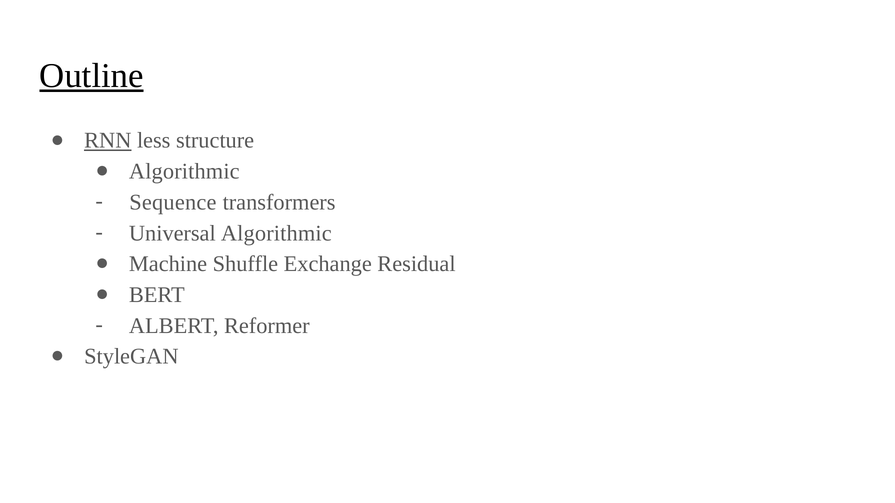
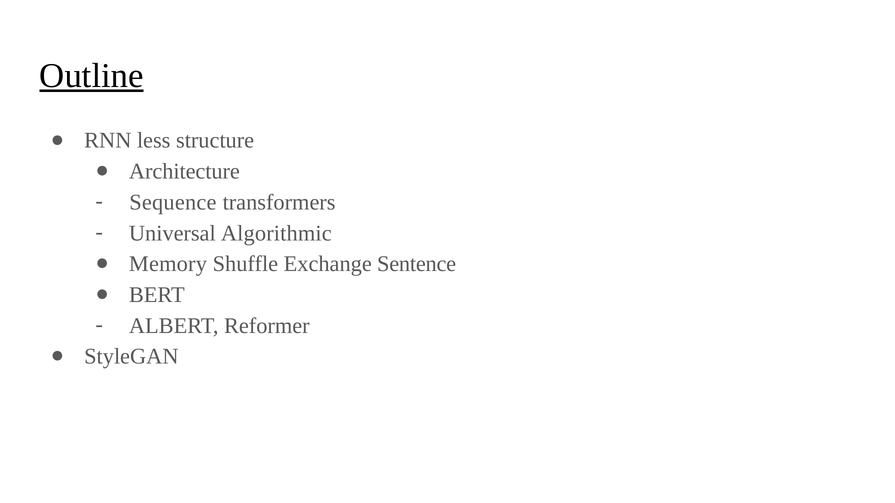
RNN underline: present -> none (108, 141)
Algorithmic: Algorithmic -> Architecture (184, 172)
Machine: Machine -> Memory (168, 264)
Residual: Residual -> Sentence (417, 264)
